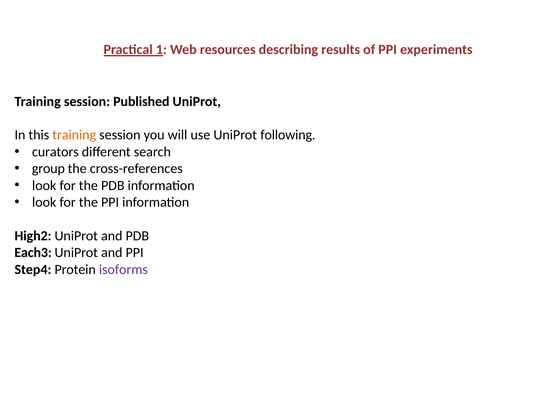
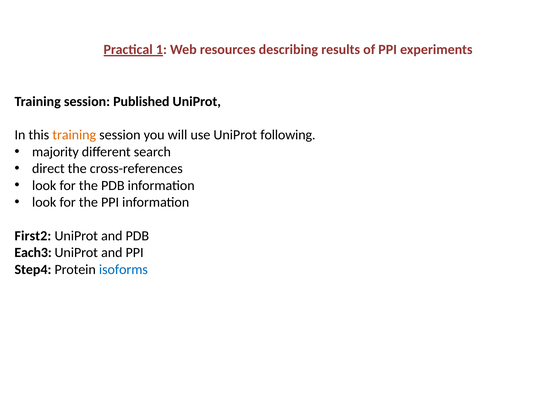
curators: curators -> majority (55, 152)
group: group -> direct (48, 169)
High2: High2 -> First2 (33, 236)
isoforms colour: purple -> blue (123, 269)
